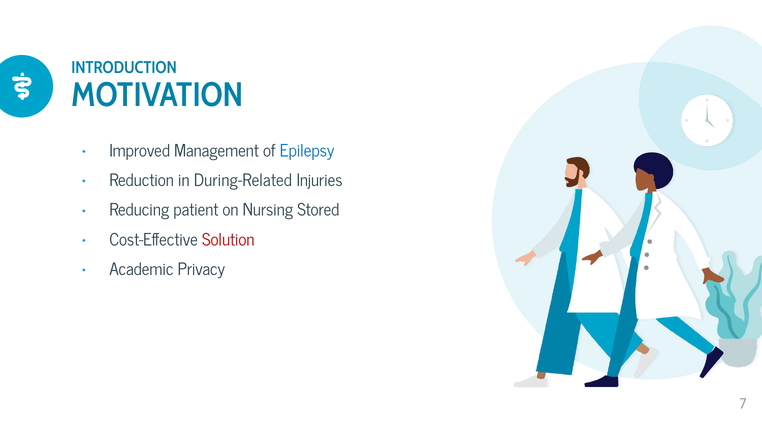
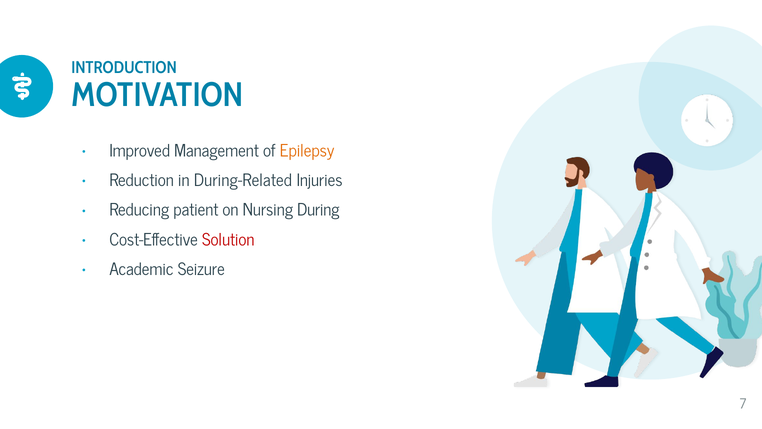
Epilepsy colour: blue -> orange (307, 151)
Stored: Stored -> During (318, 210)
Privacy: Privacy -> Seizure (201, 270)
